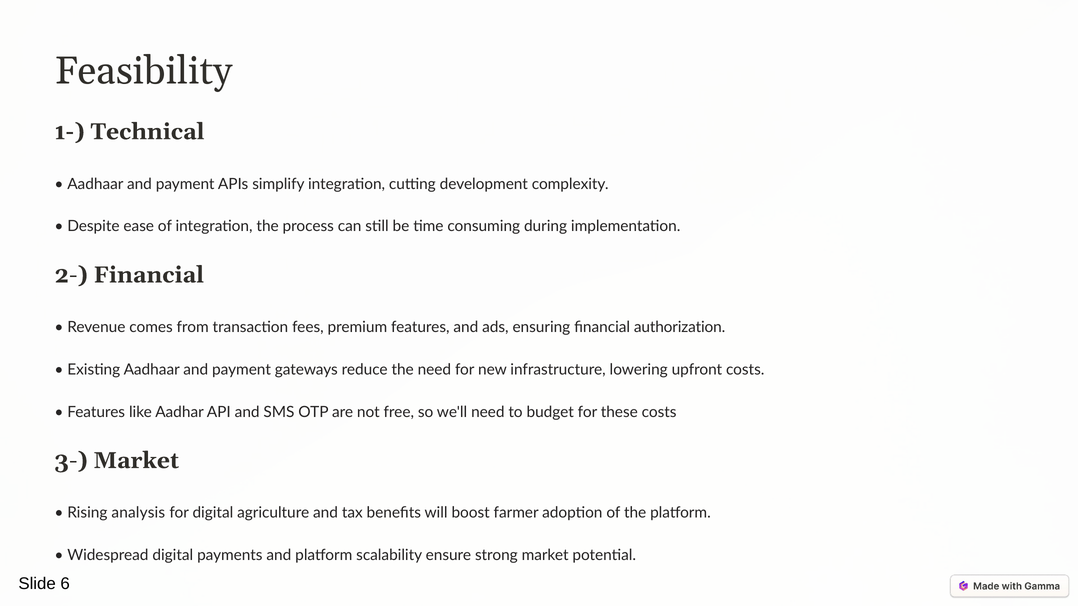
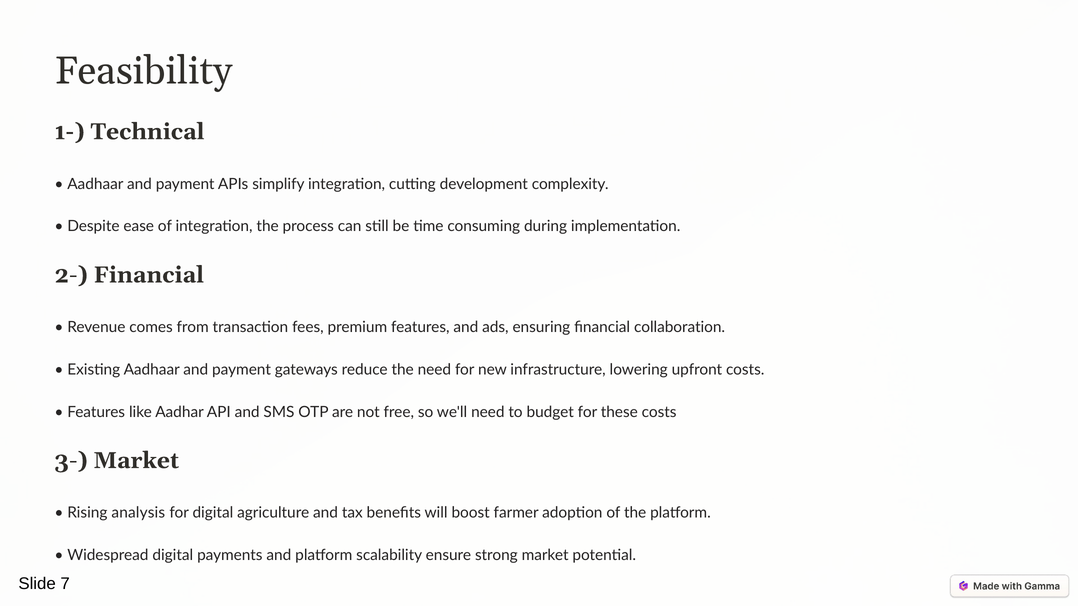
authorization: authorization -> collaboration (680, 327)
6: 6 -> 7 (65, 584)
